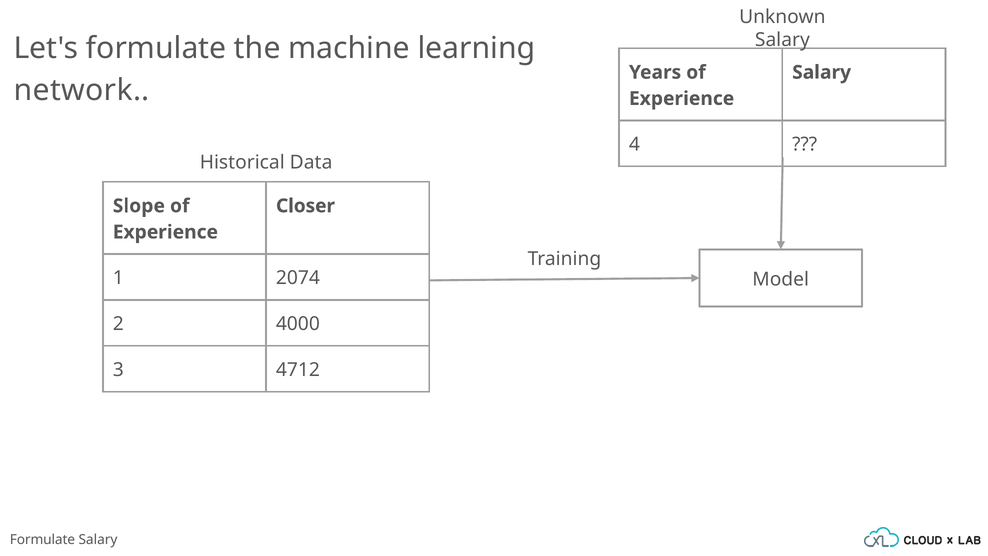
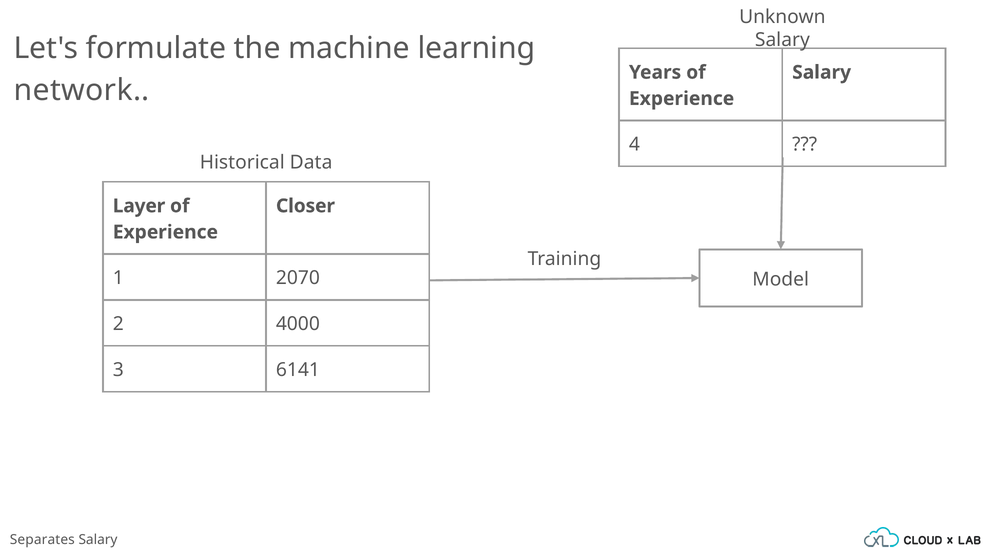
Slope: Slope -> Layer (139, 206)
2074: 2074 -> 2070 (298, 278)
4712: 4712 -> 6141 (298, 370)
Formulate: Formulate -> Separates (42, 540)
